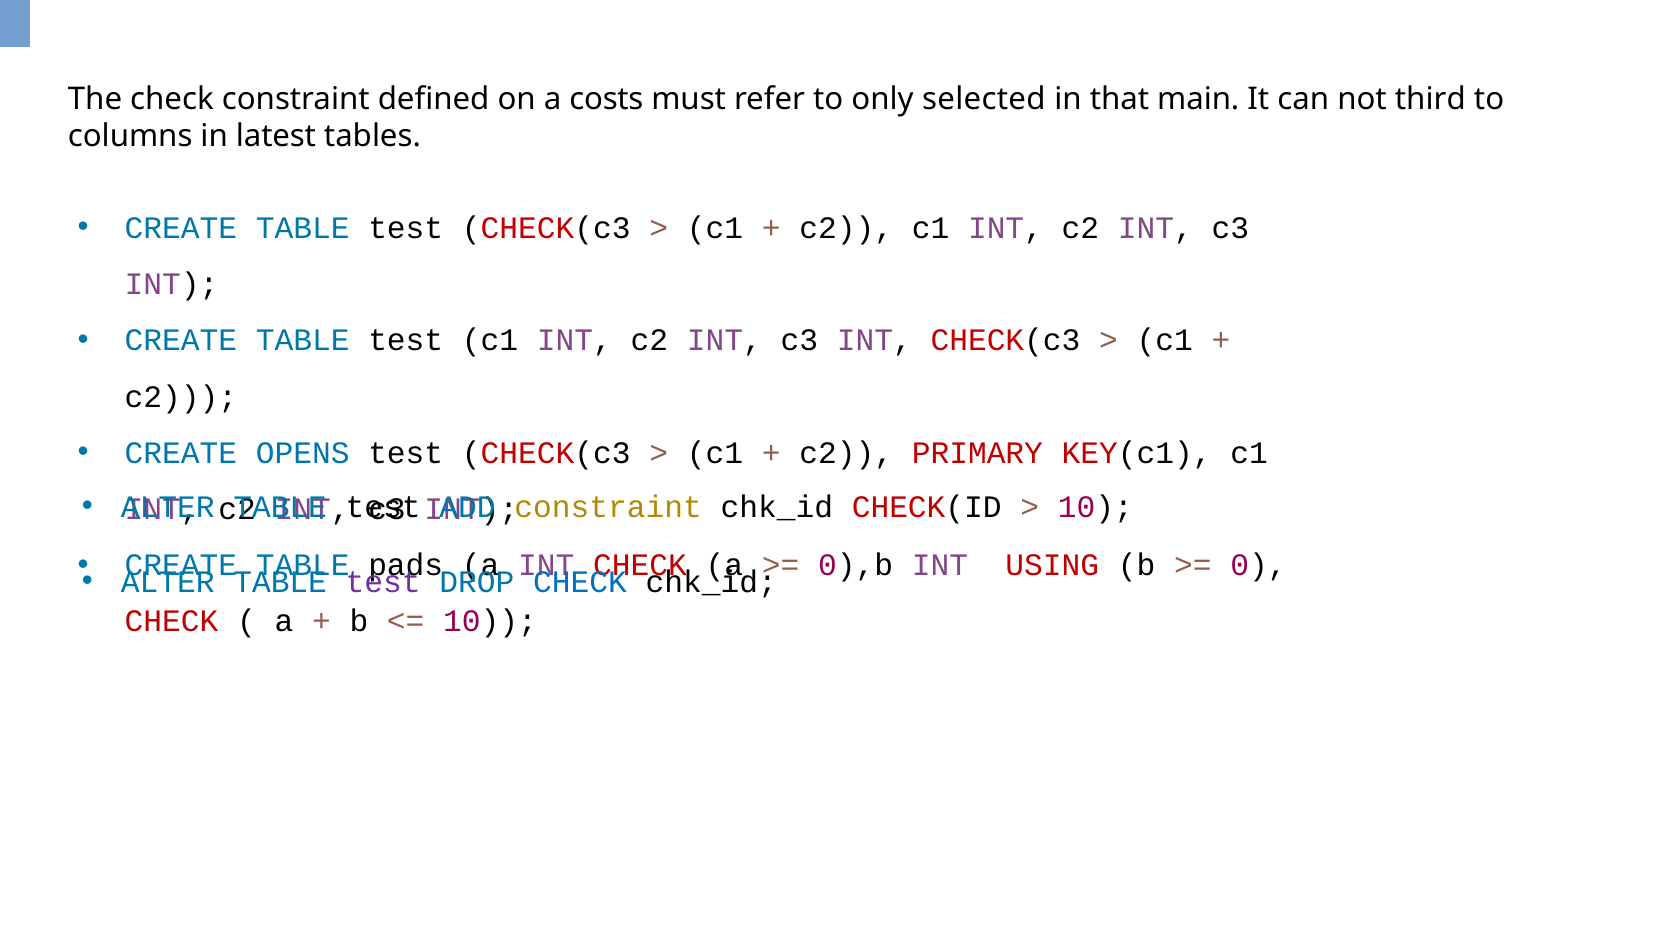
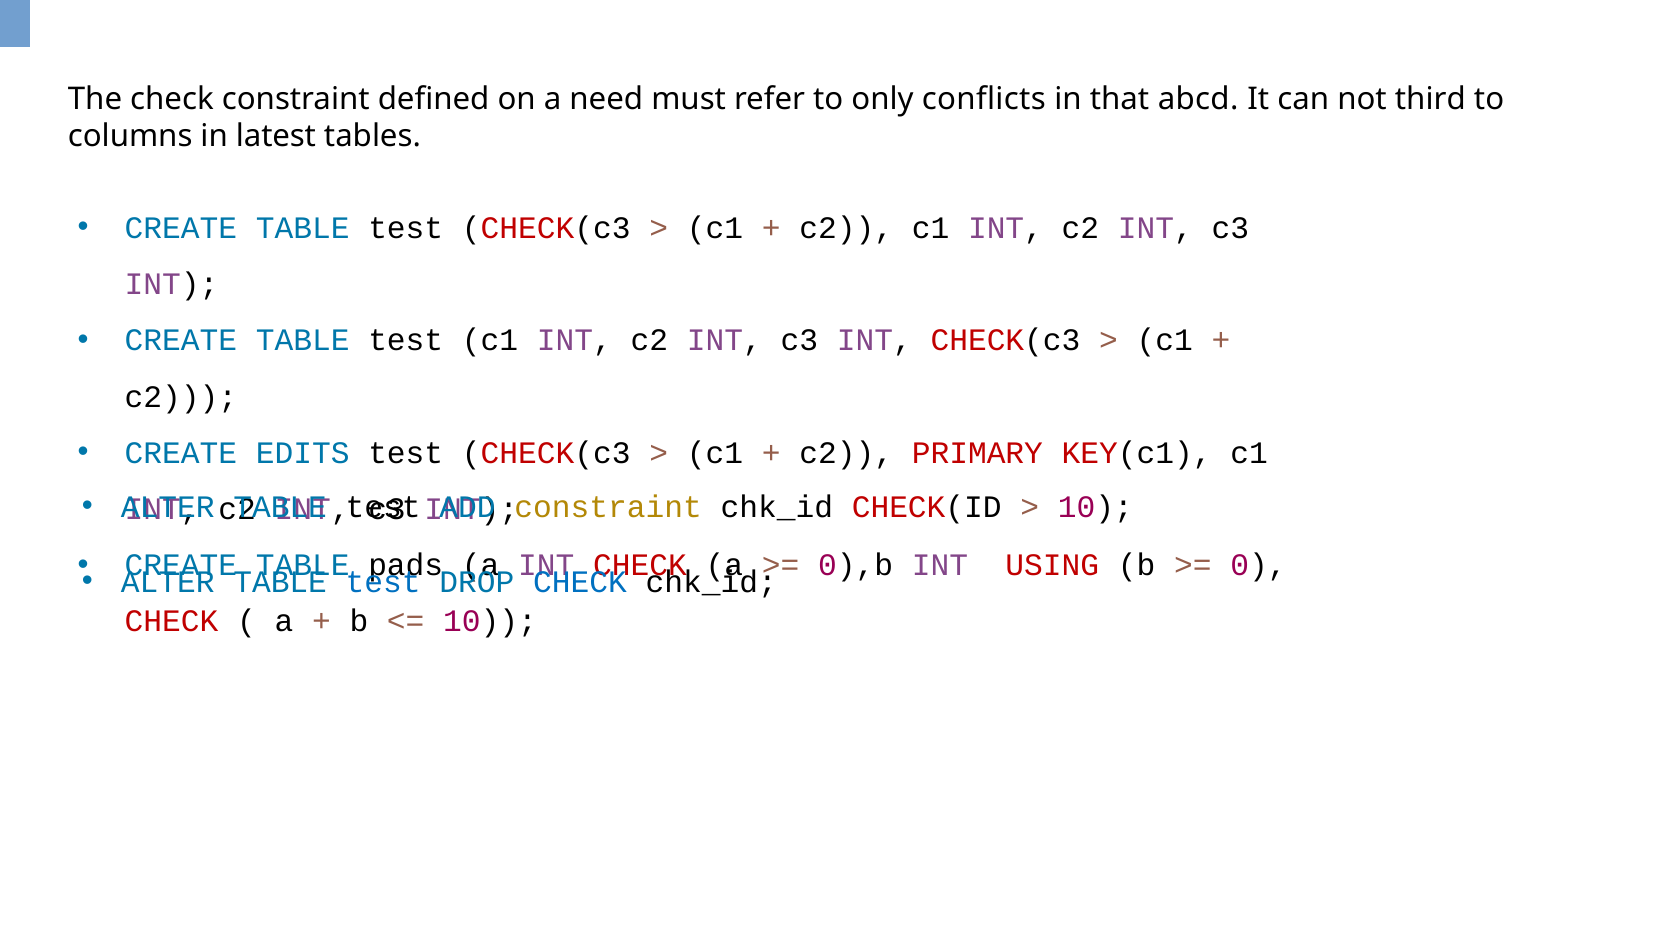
costs: costs -> need (606, 99)
selected: selected -> conflicts (984, 99)
main: main -> abcd (1198, 99)
OPENS: OPENS -> EDITS (303, 453)
test colour: purple -> blue (383, 582)
